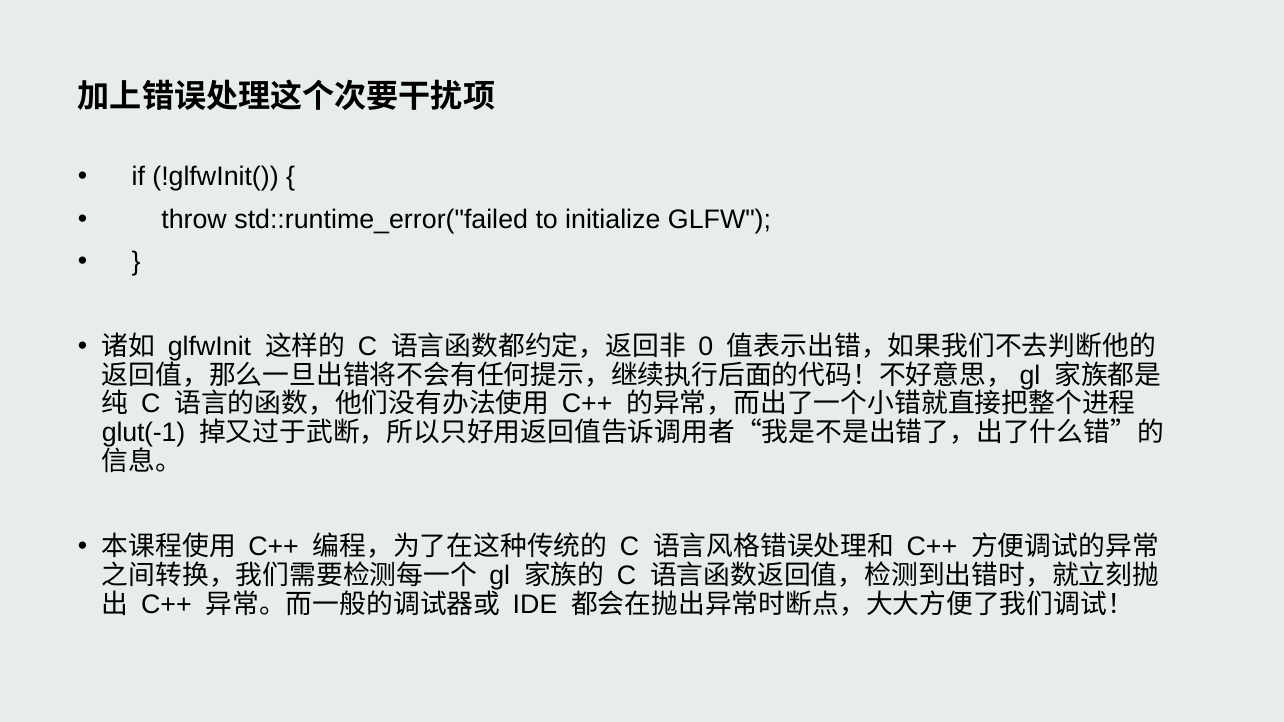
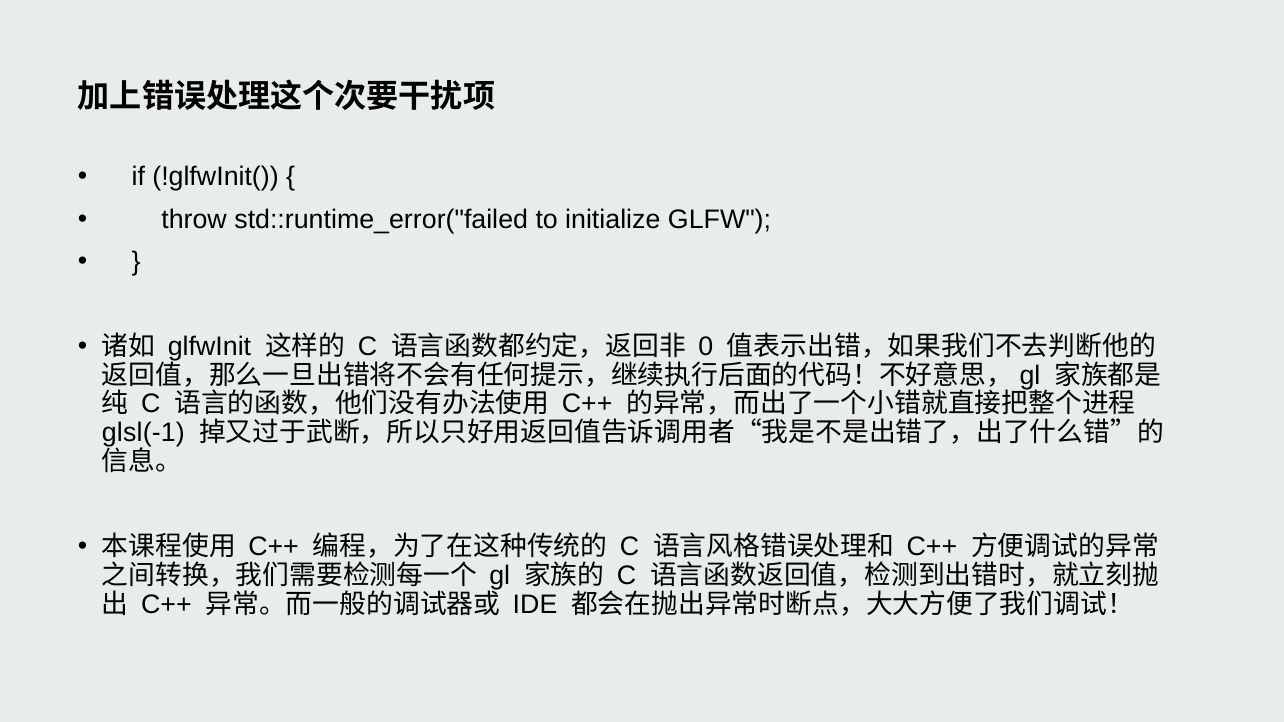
glut(-1: glut(-1 -> glsl(-1 (143, 433)
